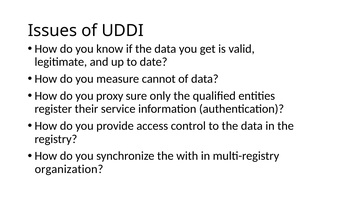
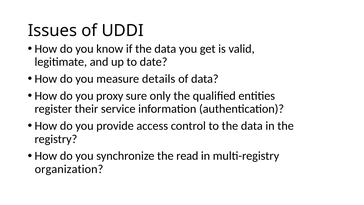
cannot: cannot -> details (159, 79)
with: with -> read (187, 156)
